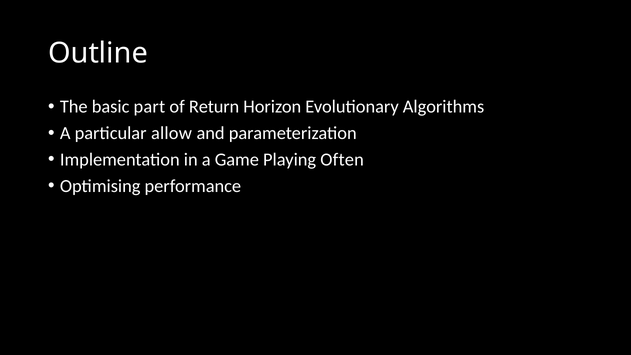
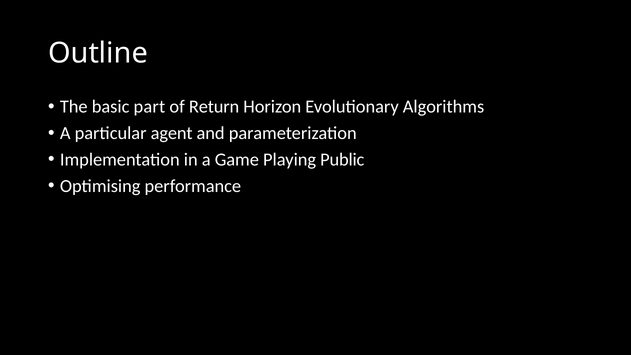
allow: allow -> agent (172, 133)
Often: Often -> Public (342, 160)
